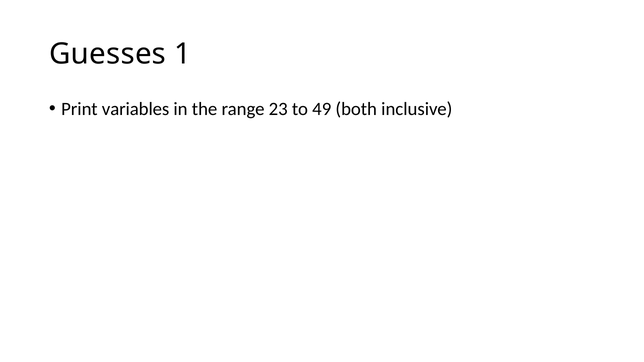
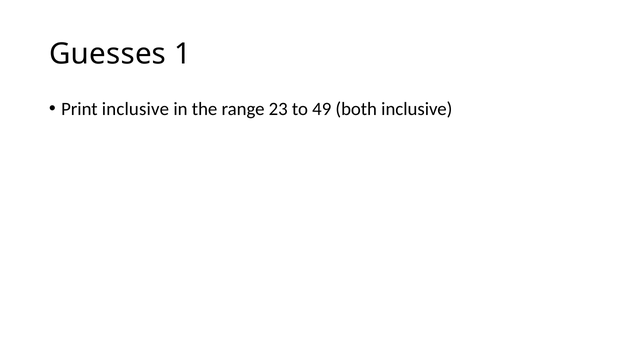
Print variables: variables -> inclusive (135, 109)
